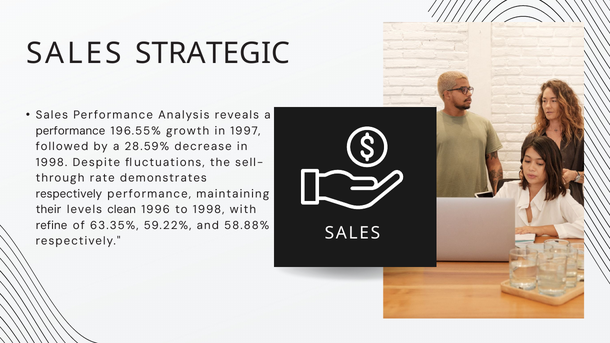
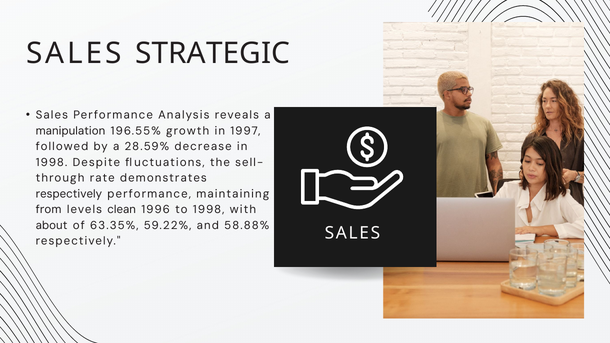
performance: performance -> manipulation (70, 131)
their: their -> from (49, 210)
refine: refine -> about (52, 225)
